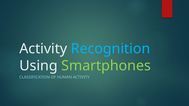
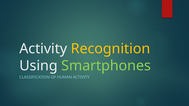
Recognition colour: light blue -> yellow (111, 49)
